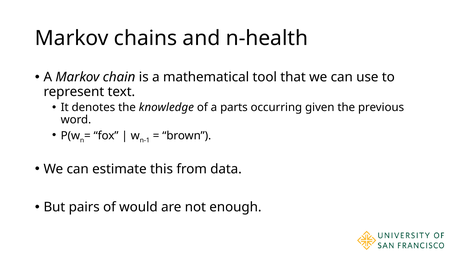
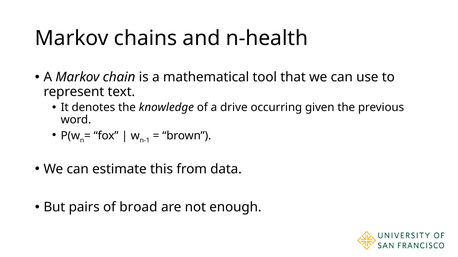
parts: parts -> drive (234, 108)
would: would -> broad (138, 208)
